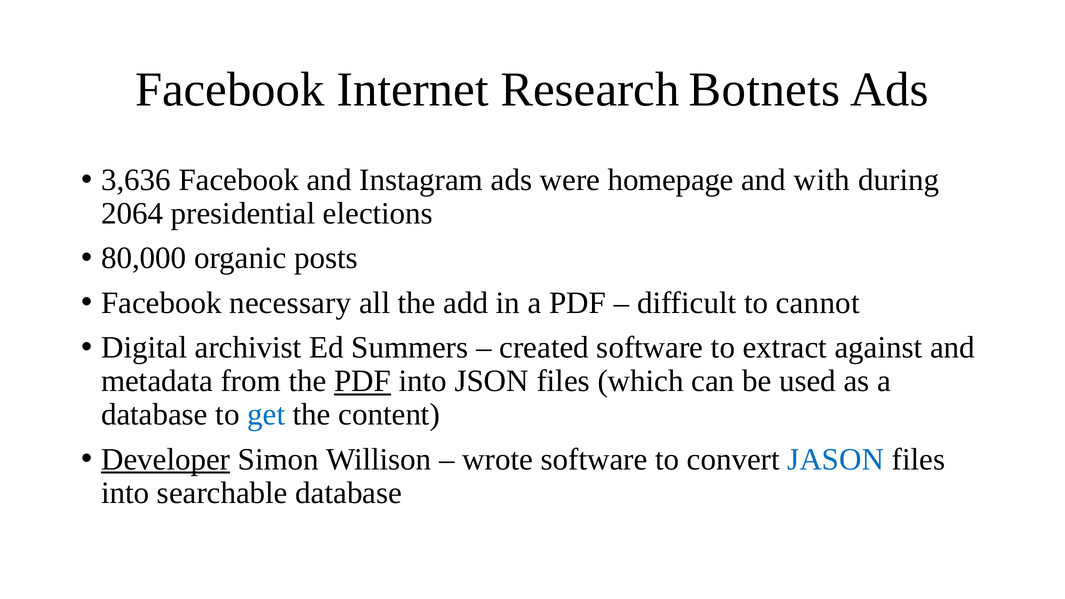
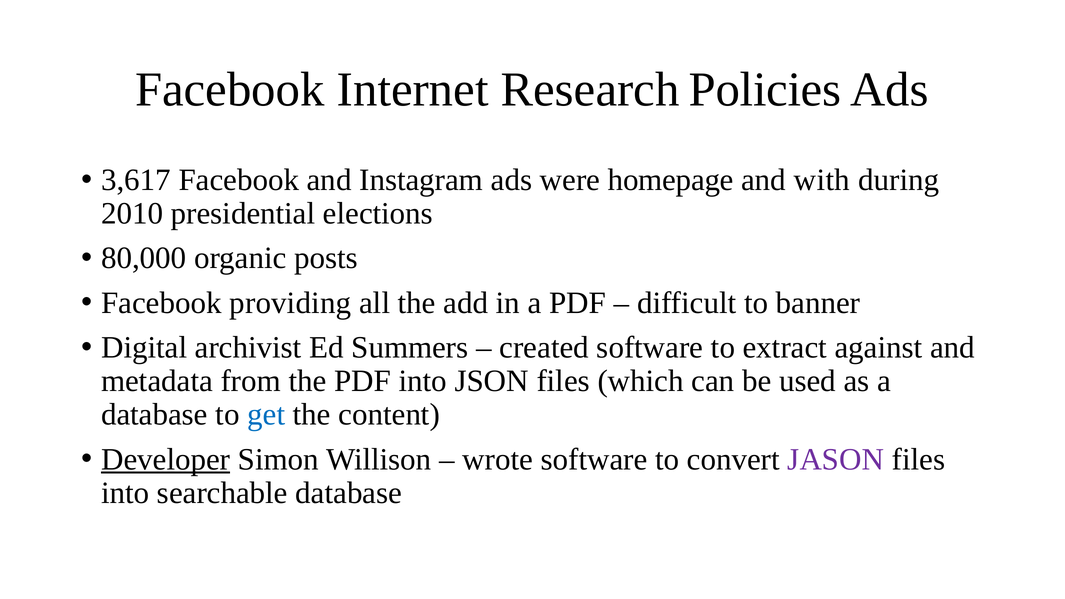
Botnets: Botnets -> Policies (765, 89)
3,636: 3,636 -> 3,617 (136, 180)
2064: 2064 -> 2010 (132, 214)
necessary: necessary -> providing (290, 303)
cannot: cannot -> banner (818, 303)
PDF underline: present -> none (363, 381)
JASON colour: blue -> purple (836, 459)
